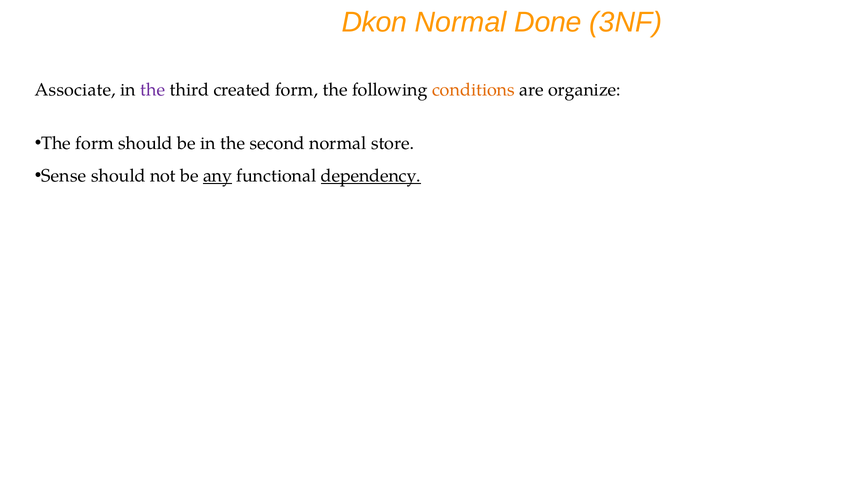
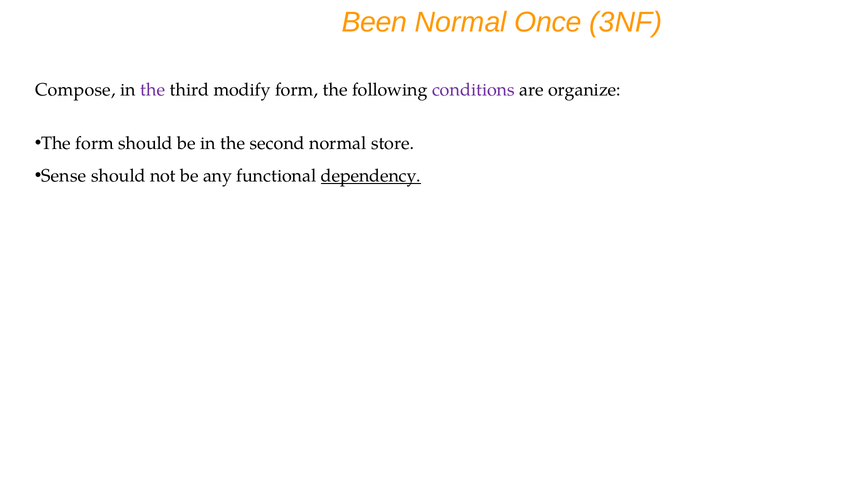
Dkon: Dkon -> Been (374, 22)
Done: Done -> Once (548, 22)
Associate: Associate -> Compose (75, 90)
created: created -> modify (242, 90)
conditions colour: orange -> purple (473, 90)
any underline: present -> none (218, 175)
